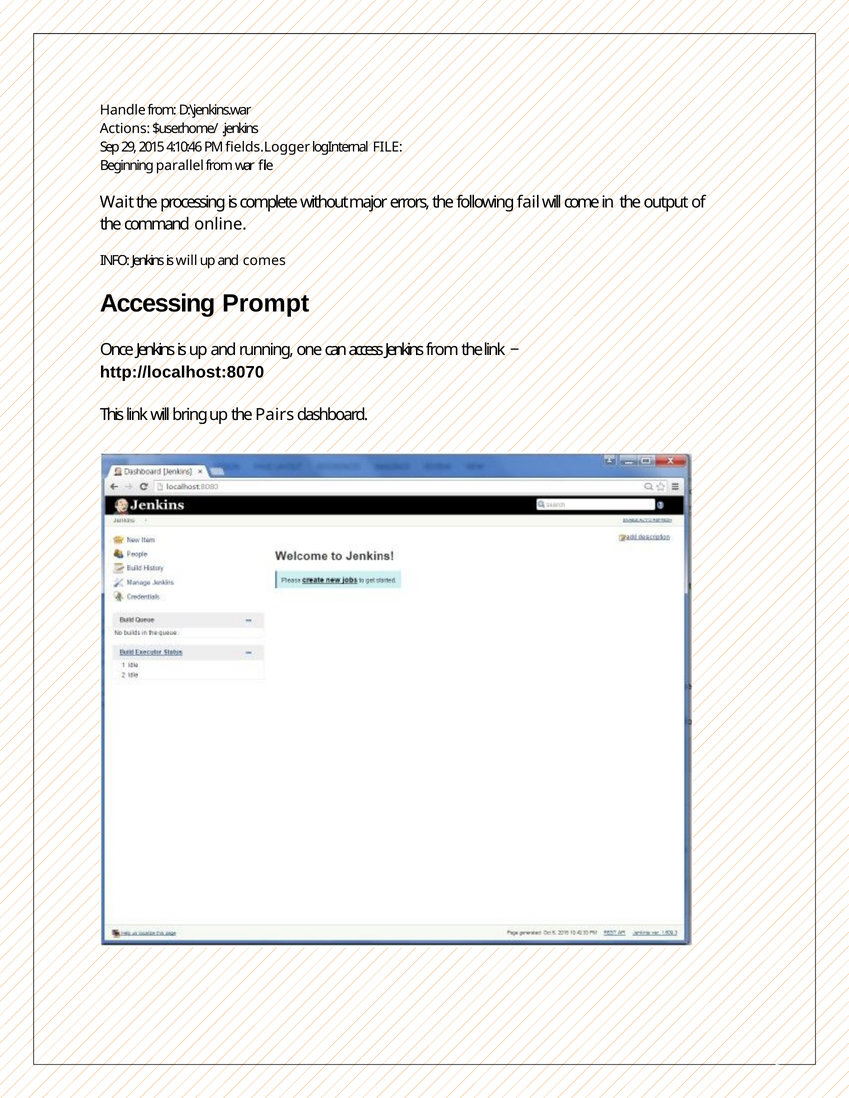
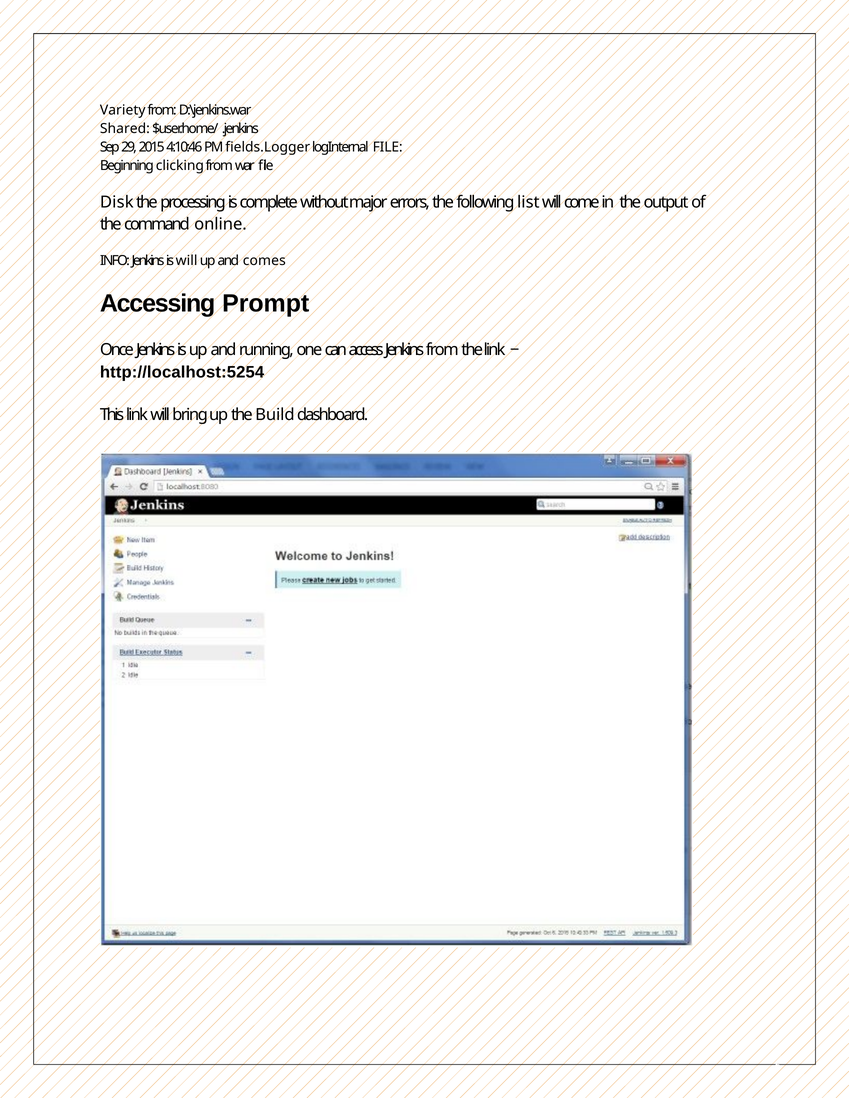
Handle: Handle -> Variety (123, 110)
Actions: Actions -> Shared (125, 129)
parallel: parallel -> clicking (180, 166)
Wait: Wait -> Disk (117, 202)
fail: fail -> list (528, 202)
http://localhost:8070: http://localhost:8070 -> http://localhost:5254 (182, 372)
Pairs: Pairs -> Build (275, 415)
